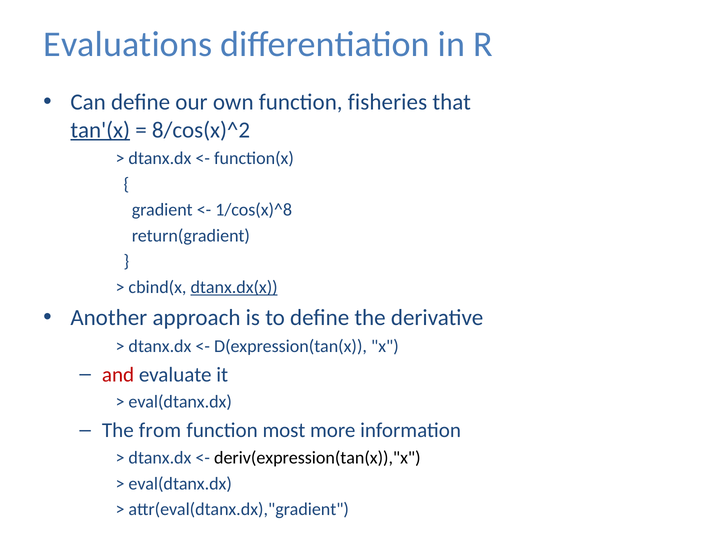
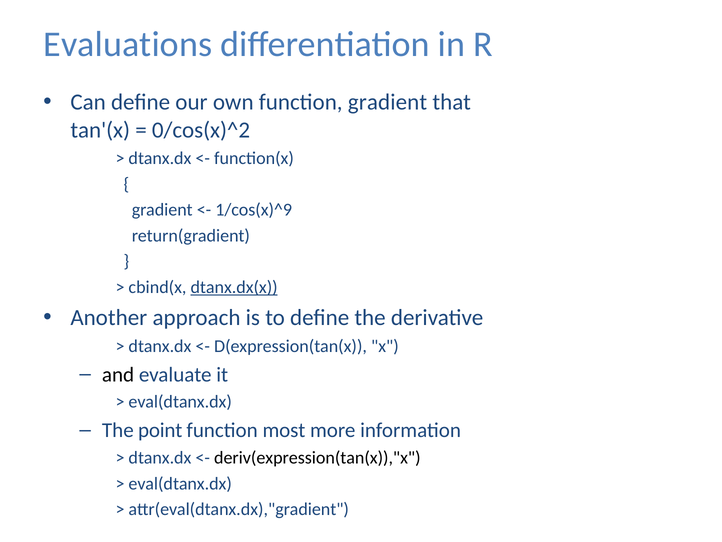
function fisheries: fisheries -> gradient (387, 102)
tan'(x underline: present -> none (100, 130)
8/cos(x)^2: 8/cos(x)^2 -> 0/cos(x)^2 (201, 130)
1/cos(x)^8: 1/cos(x)^8 -> 1/cos(x)^9 (254, 210)
and colour: red -> black (118, 374)
from: from -> point (160, 430)
